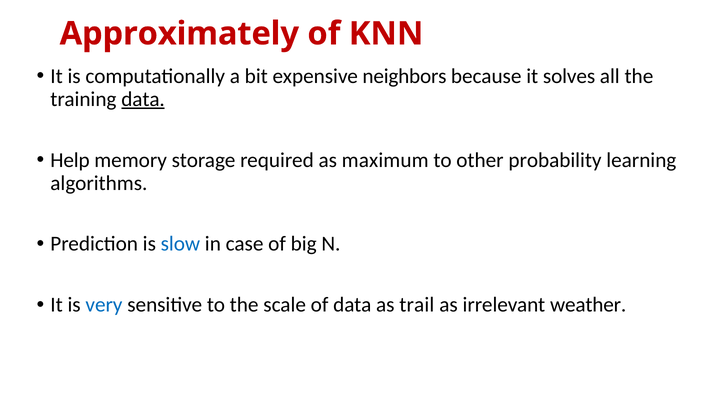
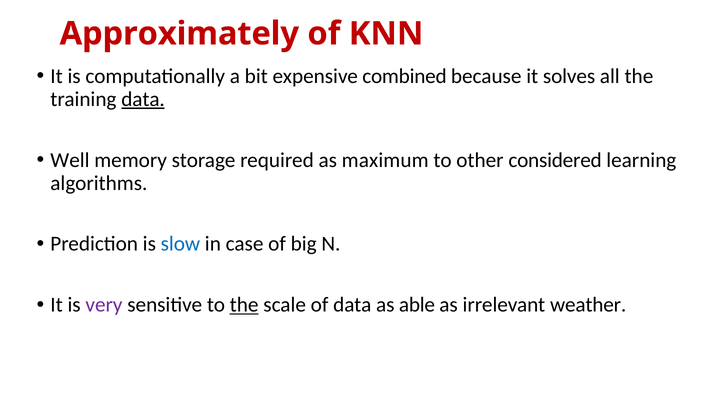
neighbors: neighbors -> combined (404, 76)
Help: Help -> Well (70, 160)
probability: probability -> considered (555, 160)
very colour: blue -> purple (104, 305)
the underline: none -> present (244, 305)
trail: trail -> able (417, 305)
